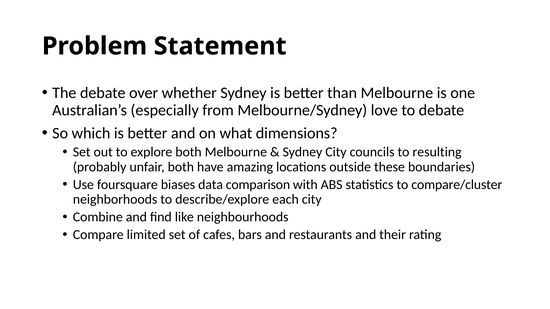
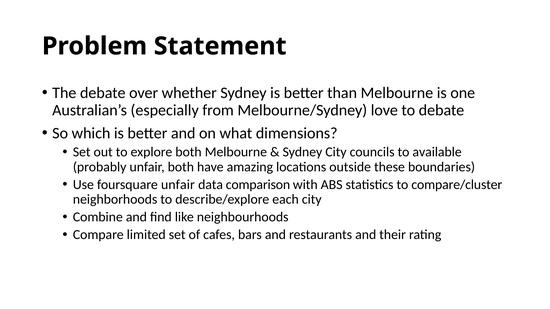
resulting: resulting -> available (437, 152)
foursquare biases: biases -> unfair (178, 185)
